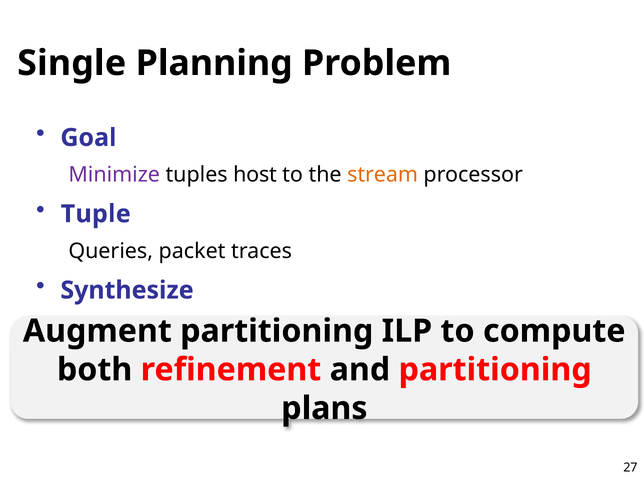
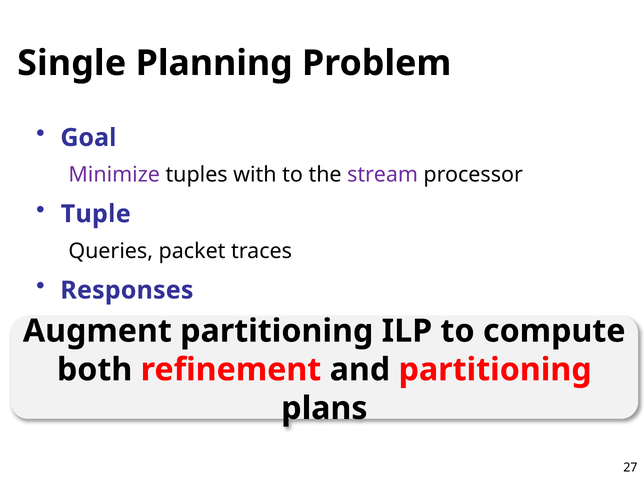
host: host -> with (255, 175)
stream colour: orange -> purple (383, 175)
Synthesize: Synthesize -> Responses (127, 290)
